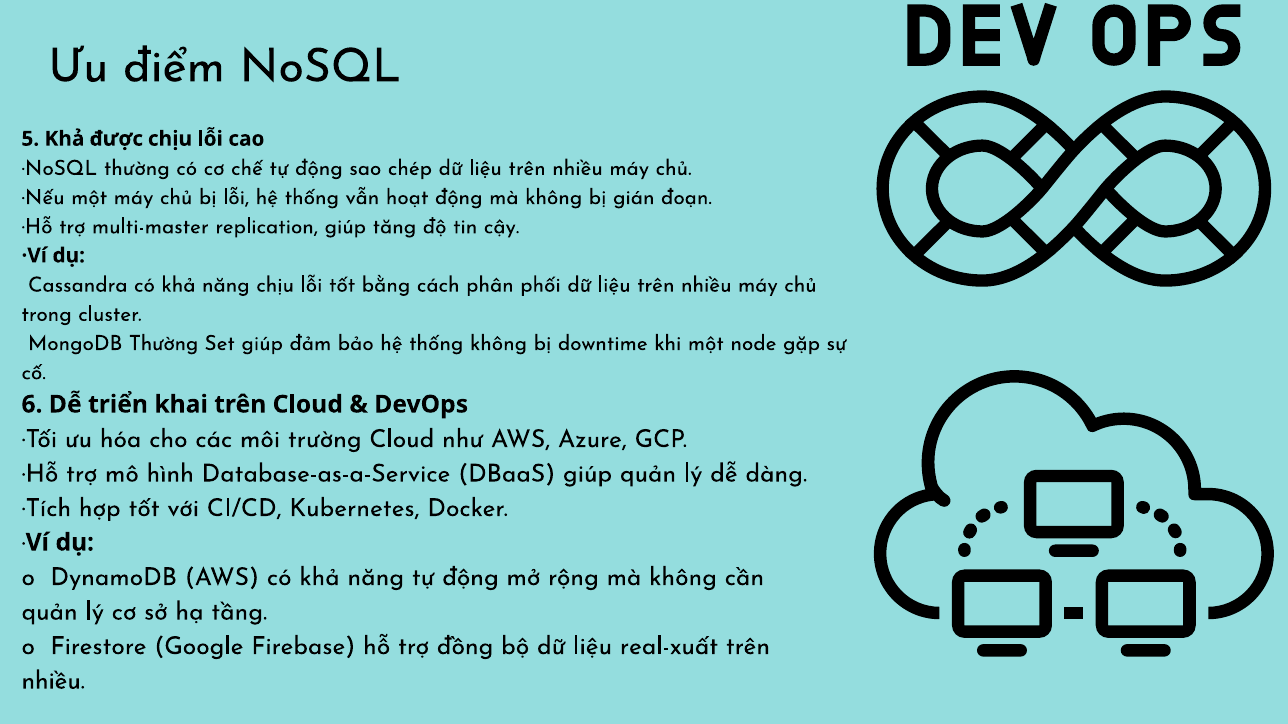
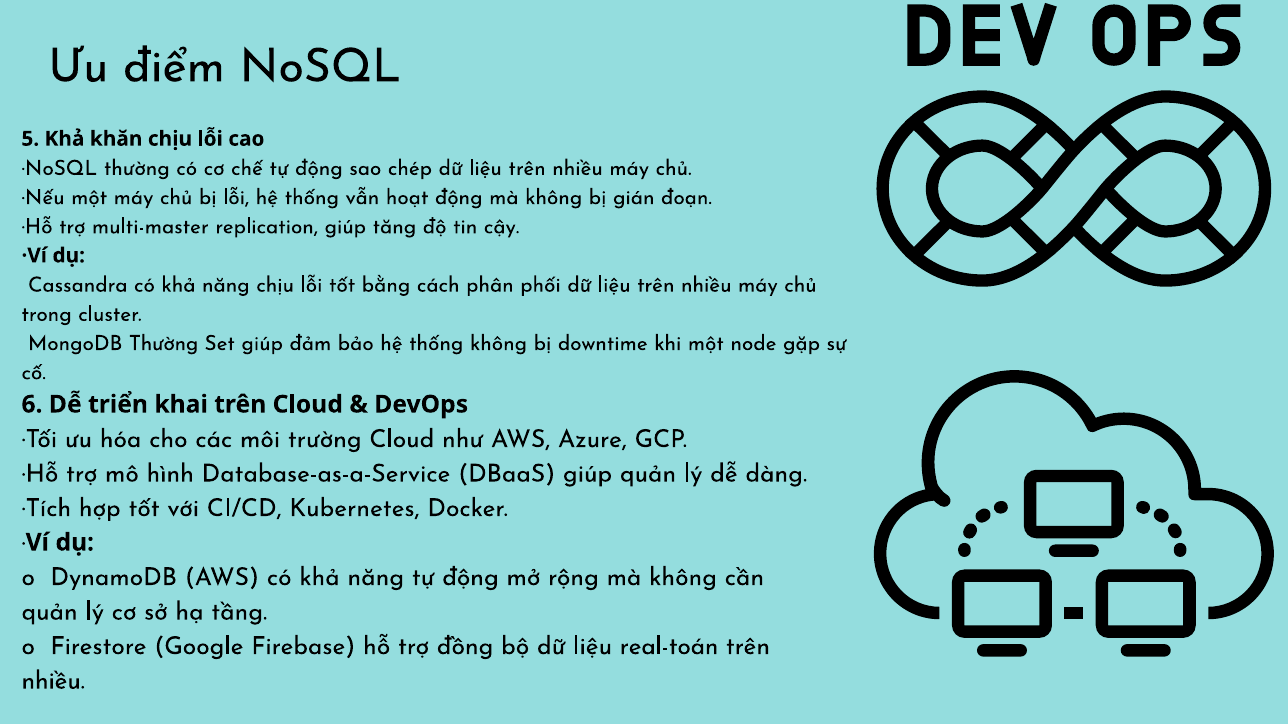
được: được -> khăn (116, 139)
real-xuất: real-xuất -> real-toán (669, 646)
